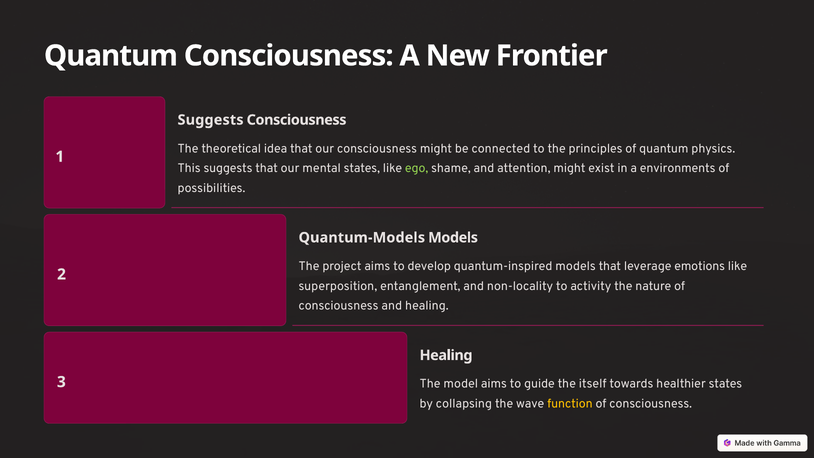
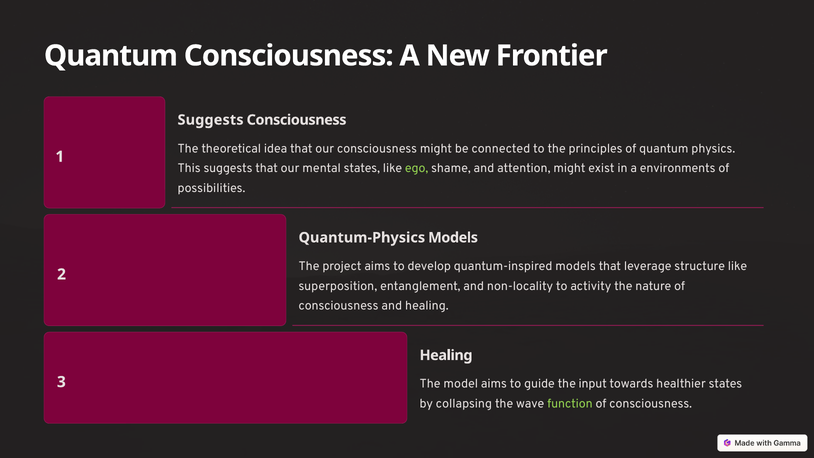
Quantum-Models: Quantum-Models -> Quantum-Physics (362, 238)
emotions: emotions -> structure (700, 266)
itself: itself -> input (593, 384)
function colour: yellow -> light green (570, 404)
